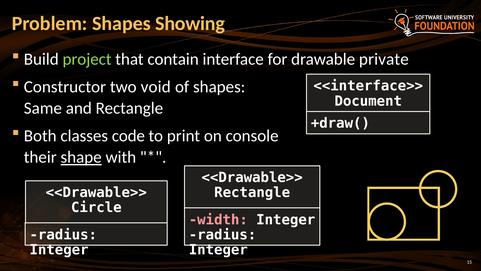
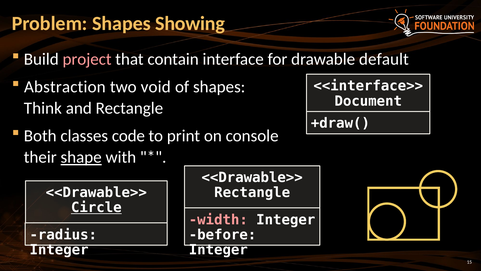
project colour: light green -> pink (87, 59)
private: private -> default (384, 59)
Constructor: Constructor -> Abstraction (65, 87)
Same: Same -> Think (43, 108)
Circle underline: none -> present (96, 207)
radius: radius -> before (223, 235)
